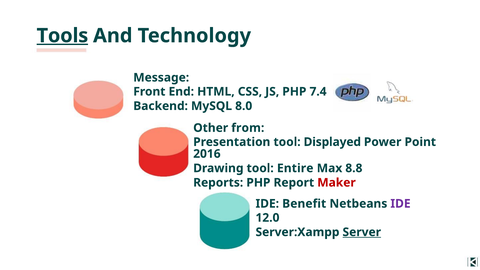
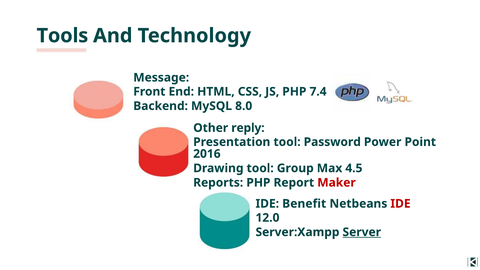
Tools underline: present -> none (62, 36)
from: from -> reply (248, 128)
Displayed: Displayed -> Password (332, 142)
Entire: Entire -> Group (295, 168)
8.8: 8.8 -> 4.5 (354, 168)
IDE colour: purple -> red (401, 204)
